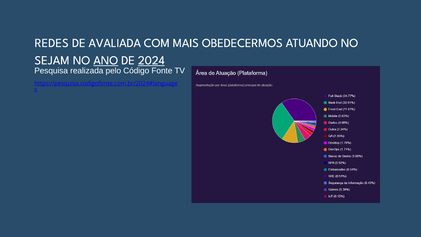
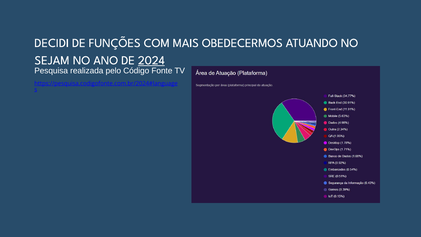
REDES: REDES -> DECIDI (52, 43)
AVALIADA: AVALIADA -> FUNÇÕES (115, 43)
ANO underline: present -> none (106, 60)
